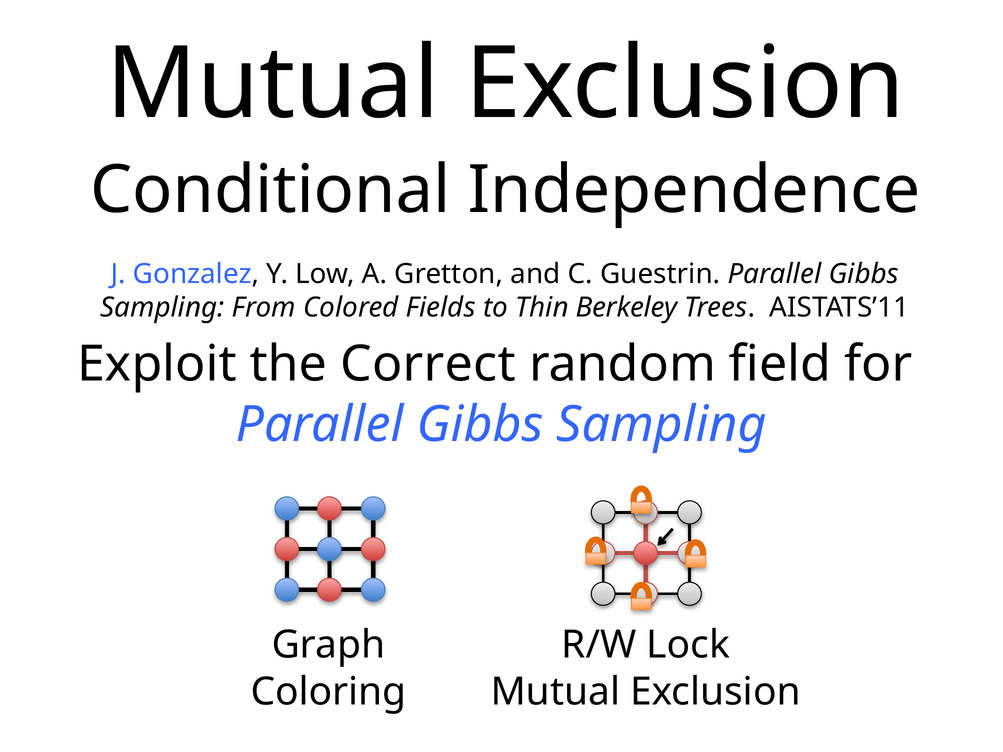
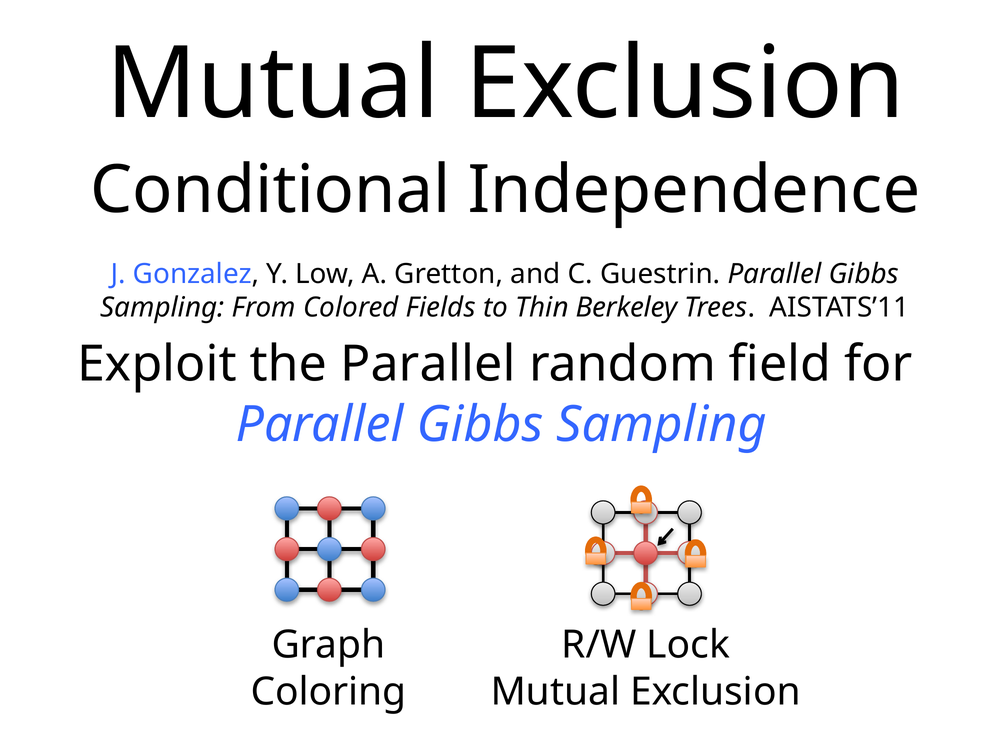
the Correct: Correct -> Parallel (428, 364)
